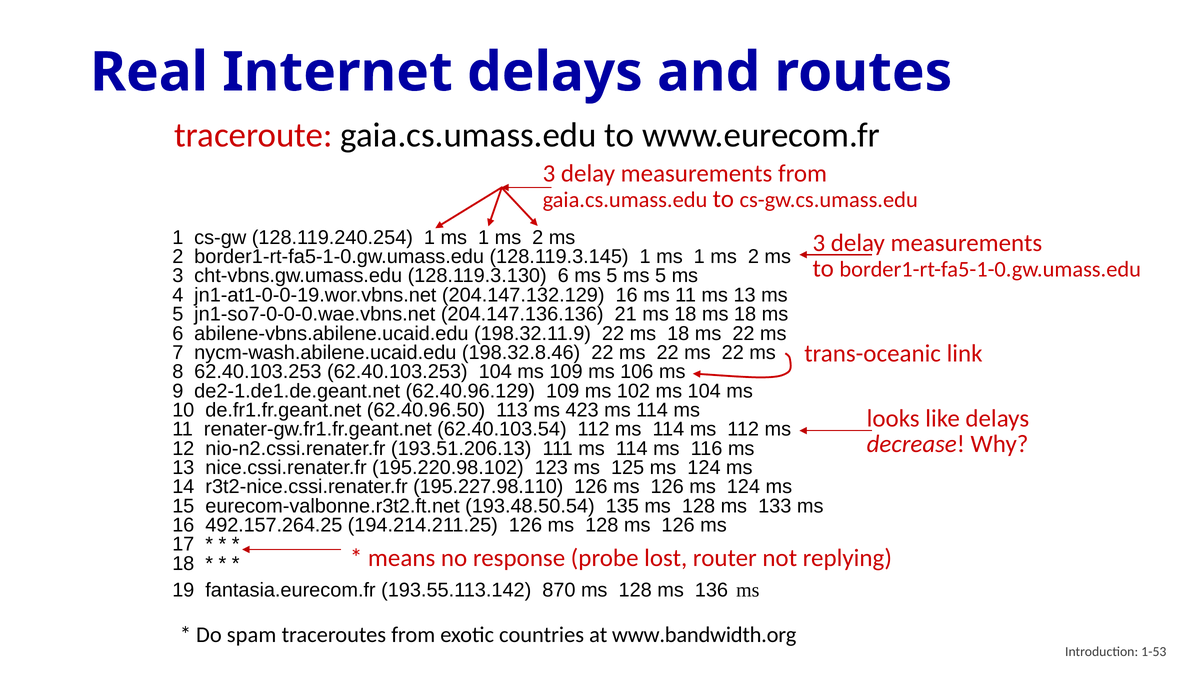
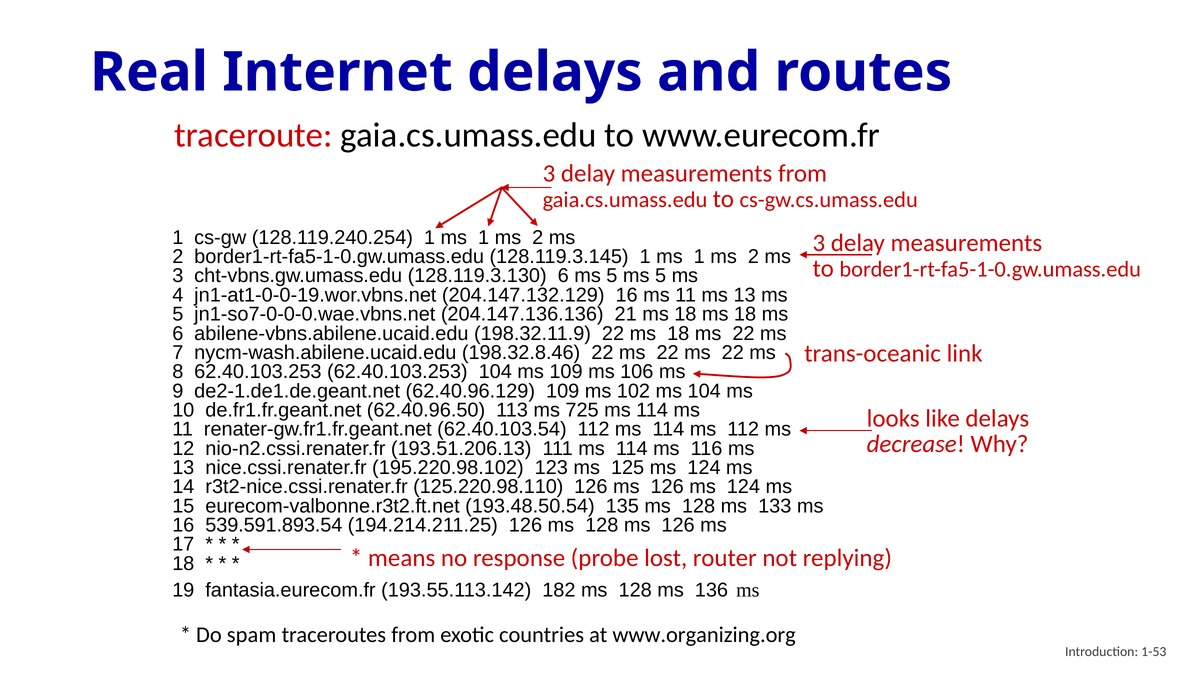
423: 423 -> 725 (582, 410)
195.227.98.110: 195.227.98.110 -> 125.220.98.110 (488, 487)
492.157.264.25: 492.157.264.25 -> 539.591.893.54 (274, 525)
870: 870 -> 182 (559, 590)
www.bandwidth.org: www.bandwidth.org -> www.organizing.org (704, 635)
